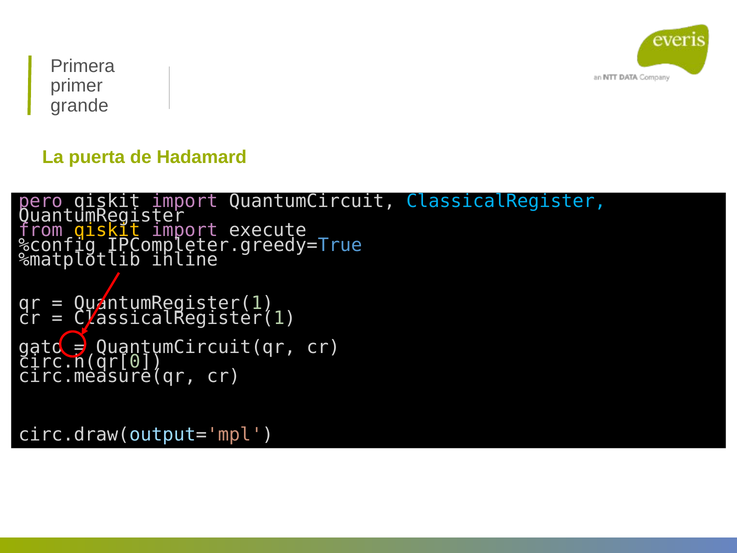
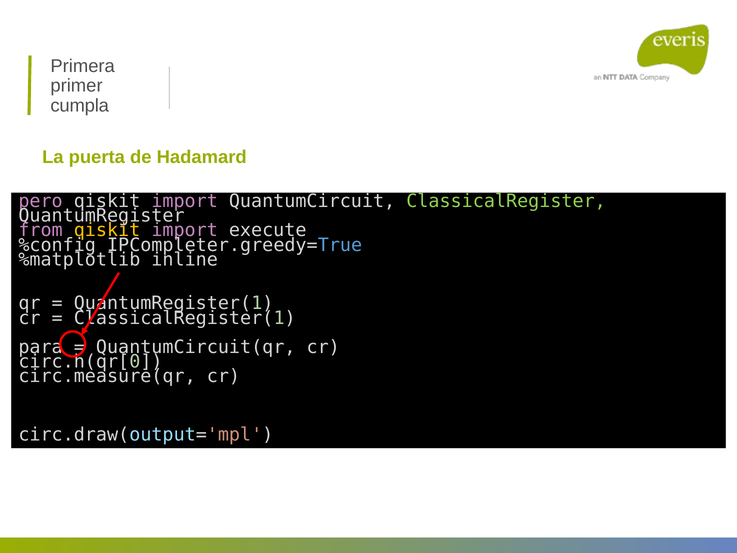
grande: grande -> cumpla (80, 106)
ClassicalRegister colour: light blue -> light green (506, 201)
gato: gato -> para (41, 347)
